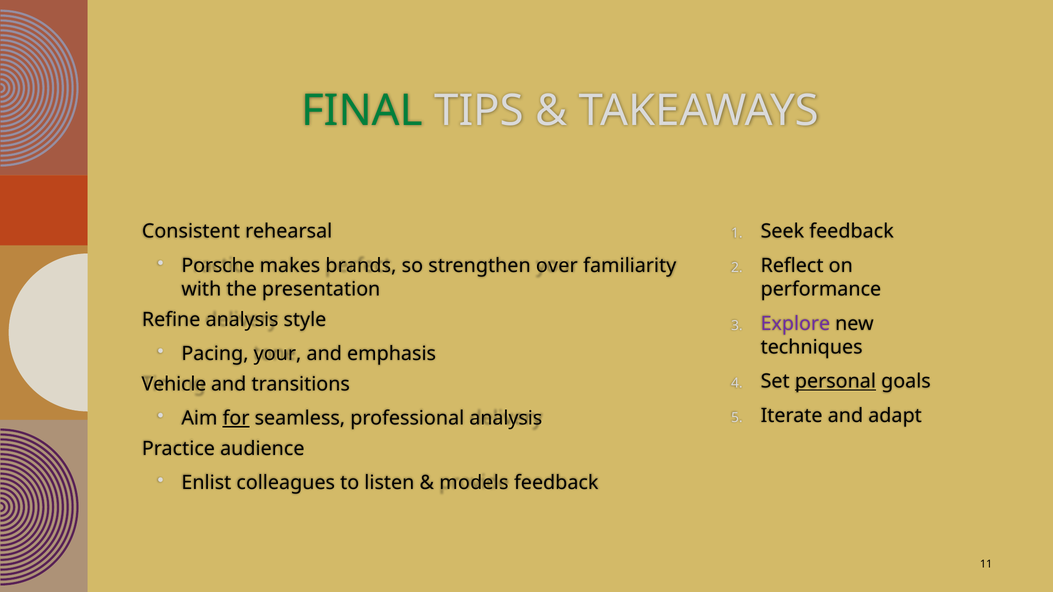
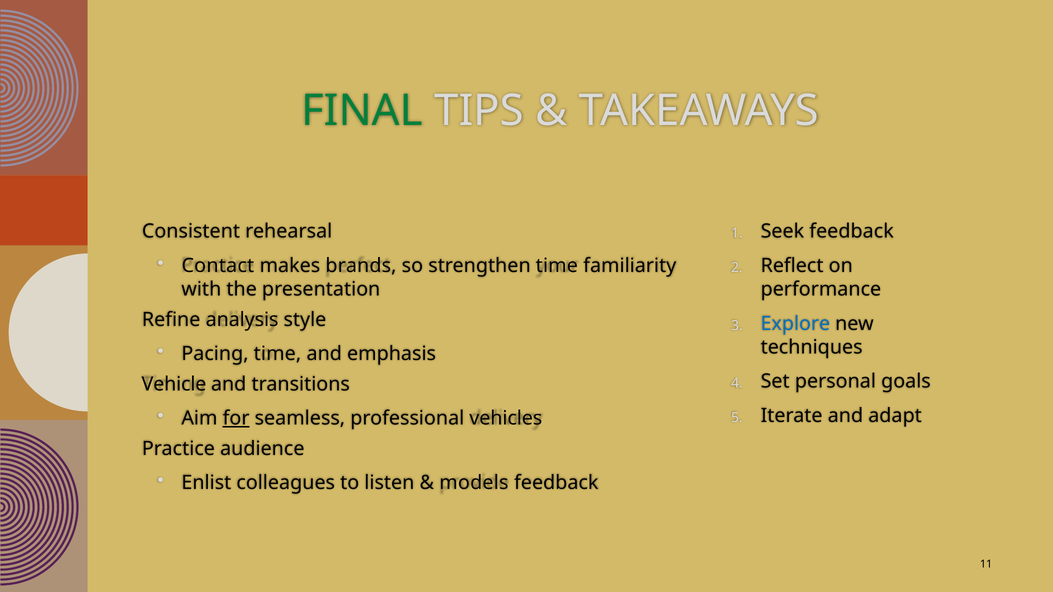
Porsche: Porsche -> Contact (218, 266)
strengthen over: over -> time (557, 266)
Explore colour: purple -> blue (795, 324)
Pacing your: your -> time (277, 354)
personal underline: present -> none (835, 382)
professional analysis: analysis -> vehicles (506, 418)
